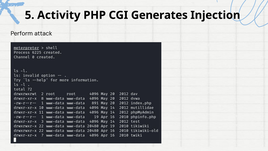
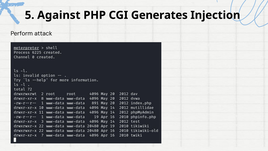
Activity: Activity -> Against (59, 15)
